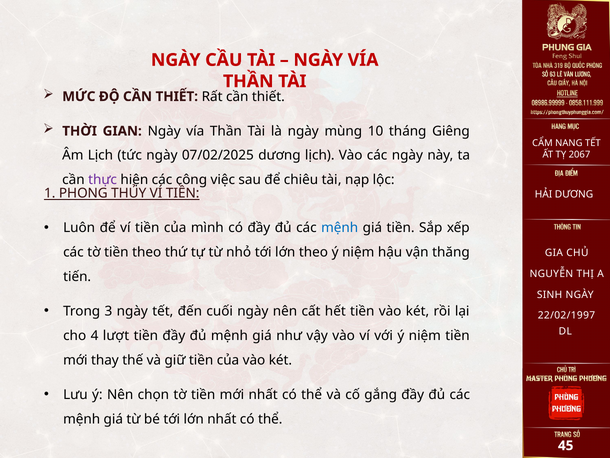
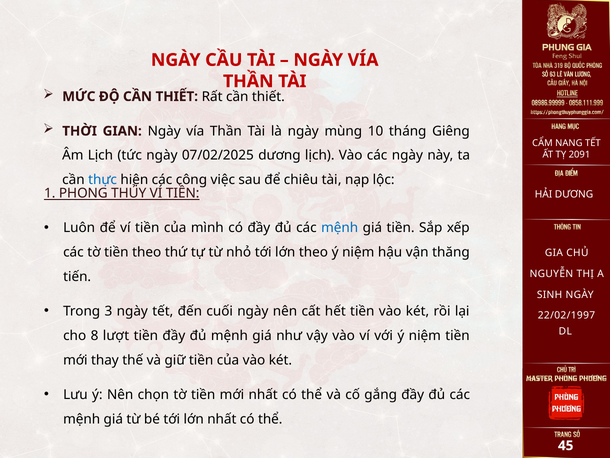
2067: 2067 -> 2091 (579, 154)
thực colour: purple -> blue (103, 180)
4: 4 -> 8 (95, 335)
